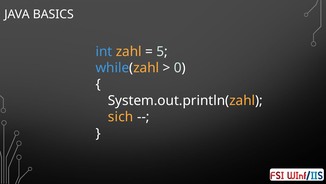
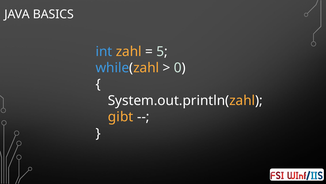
sich: sich -> gibt (121, 117)
